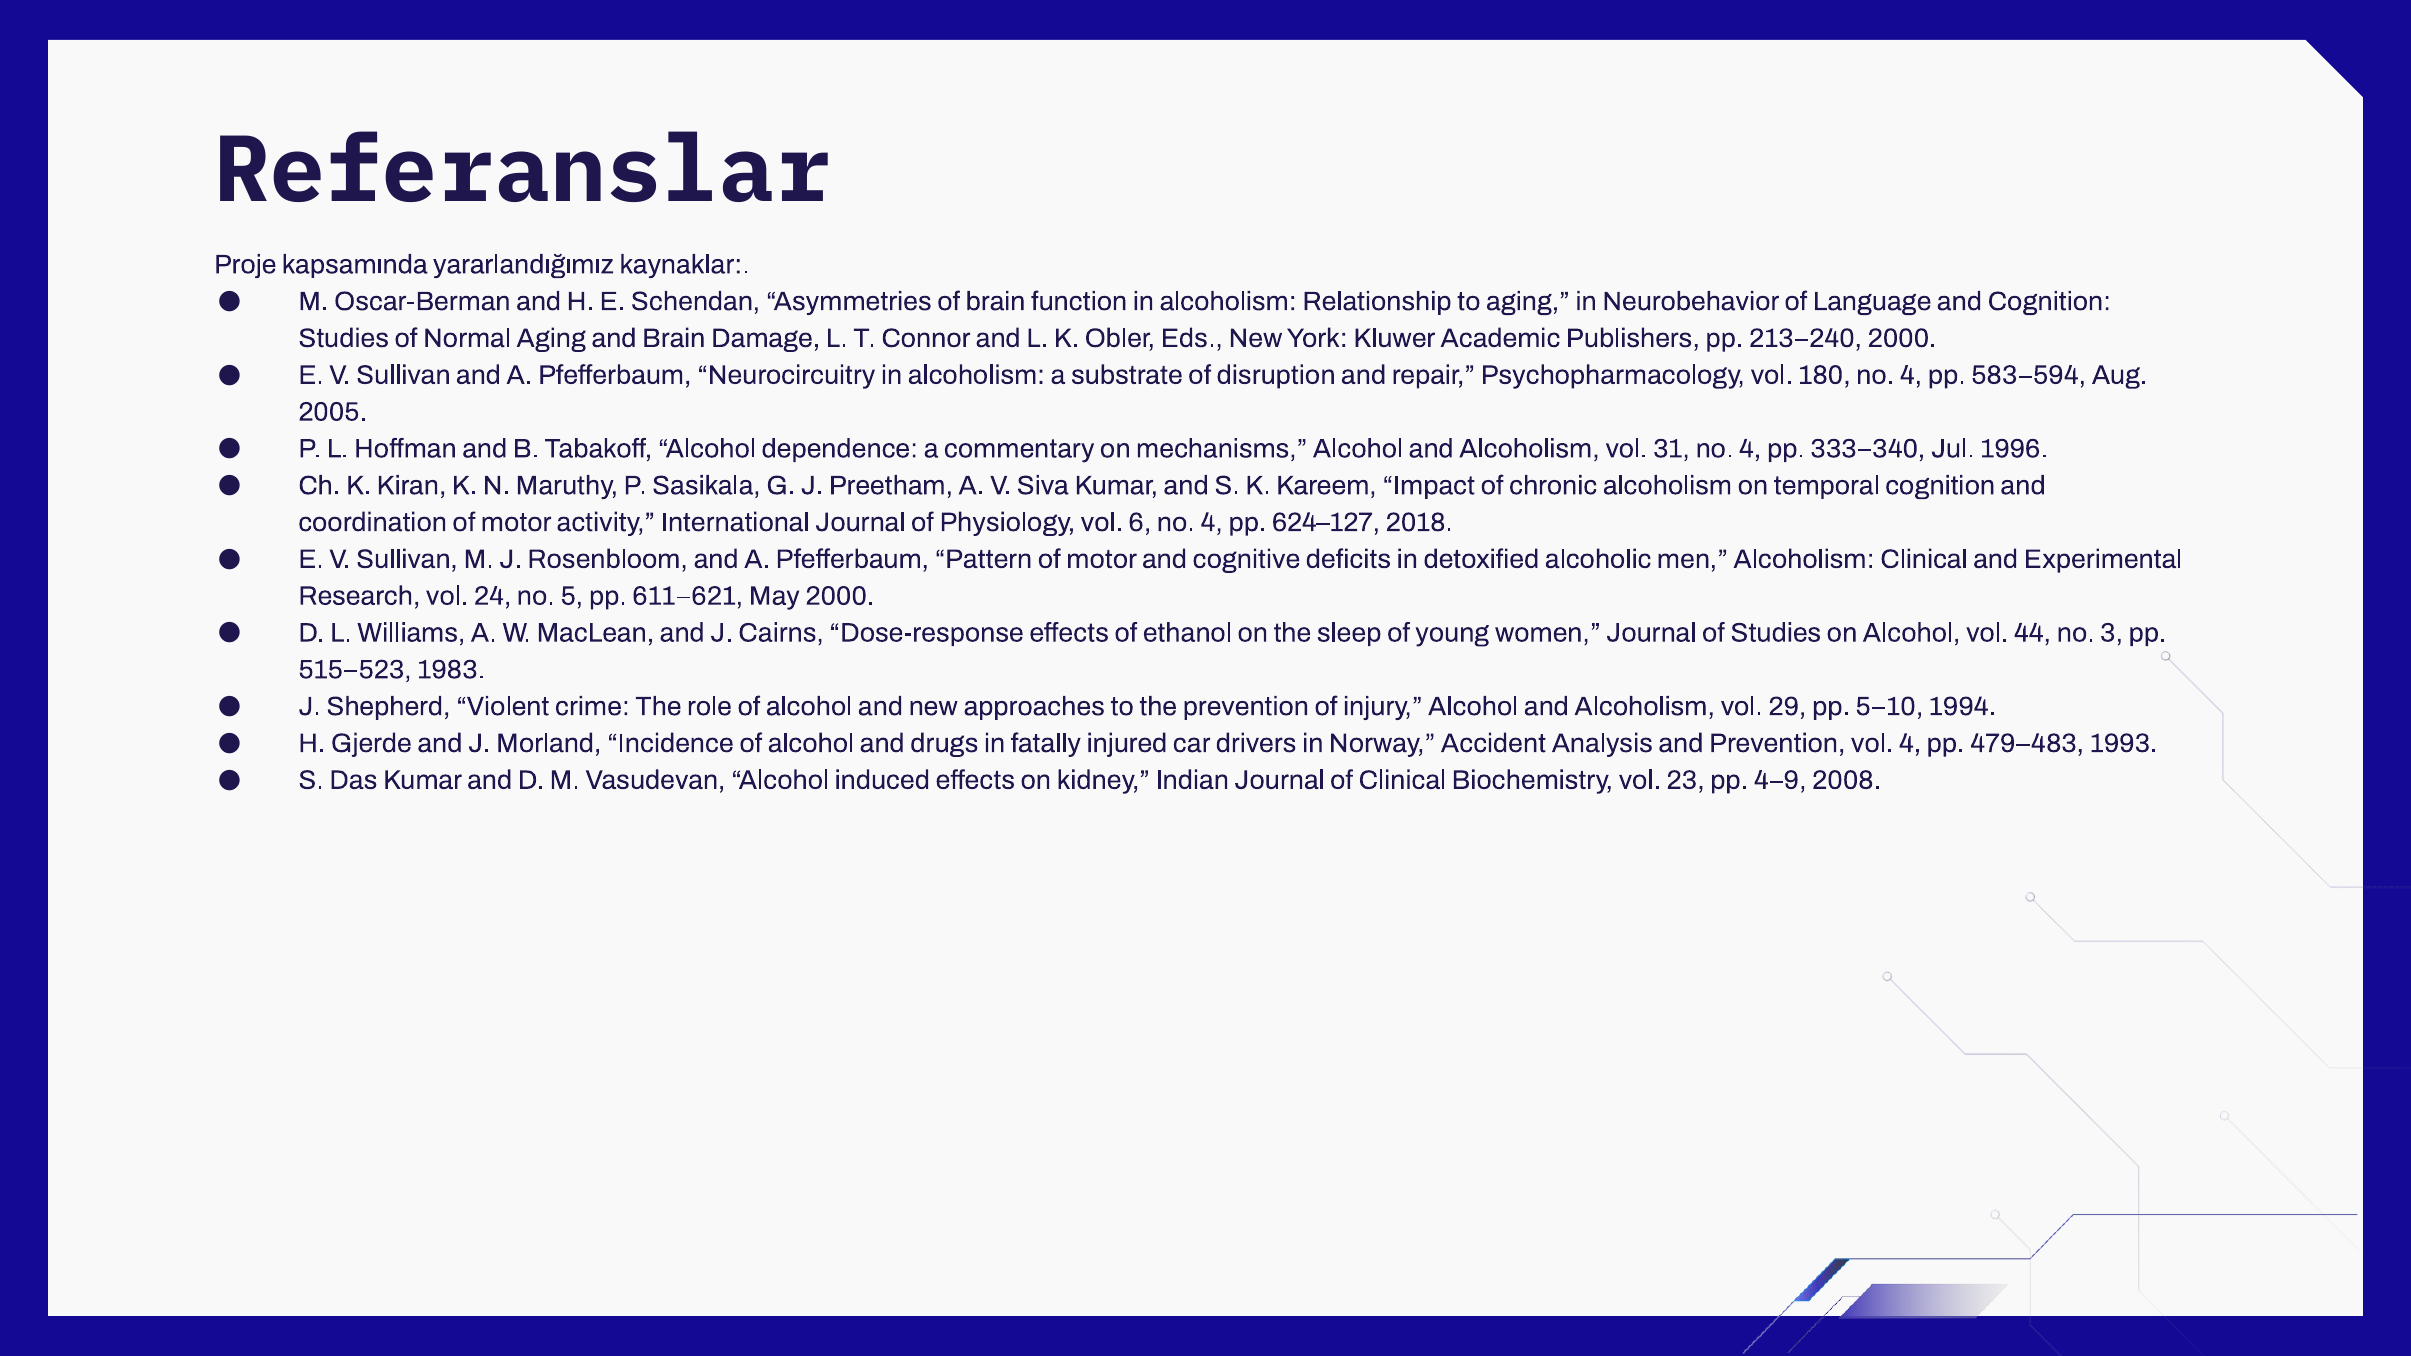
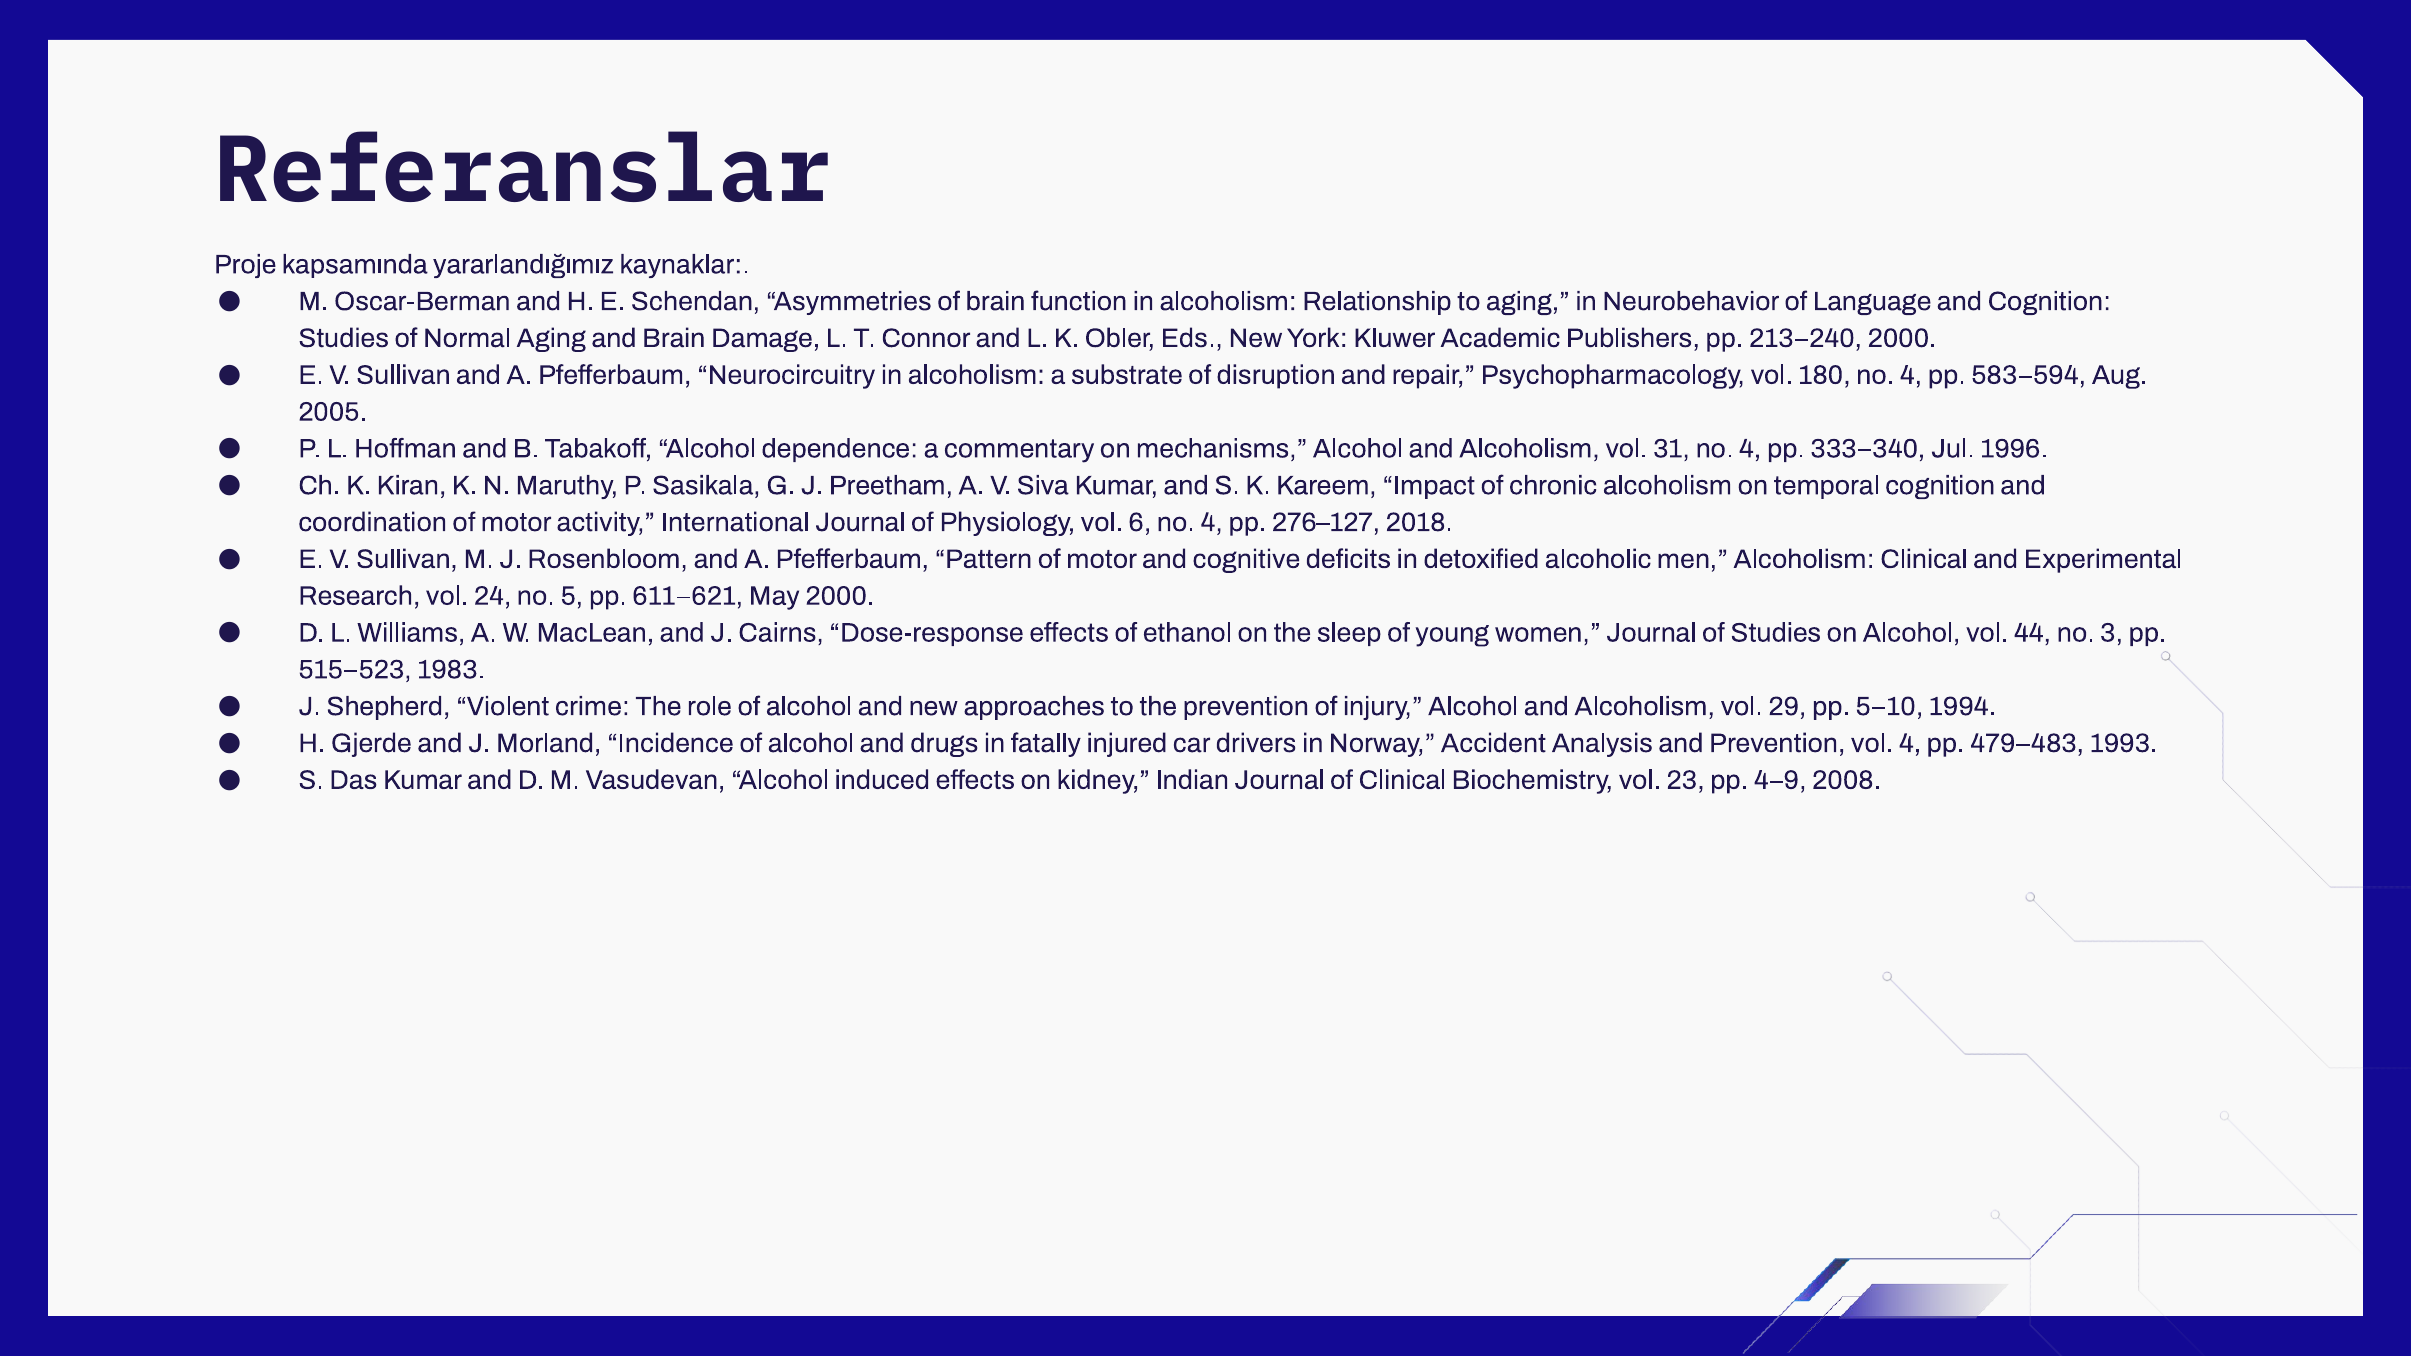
624–127: 624–127 -> 276–127 (1326, 522)
